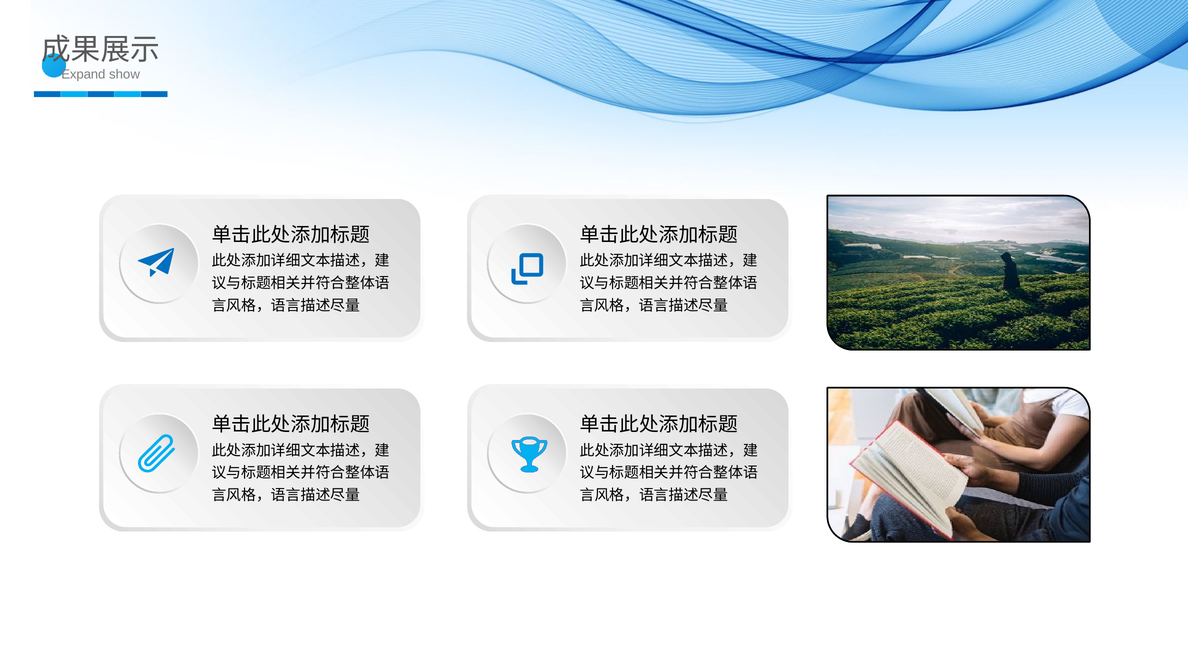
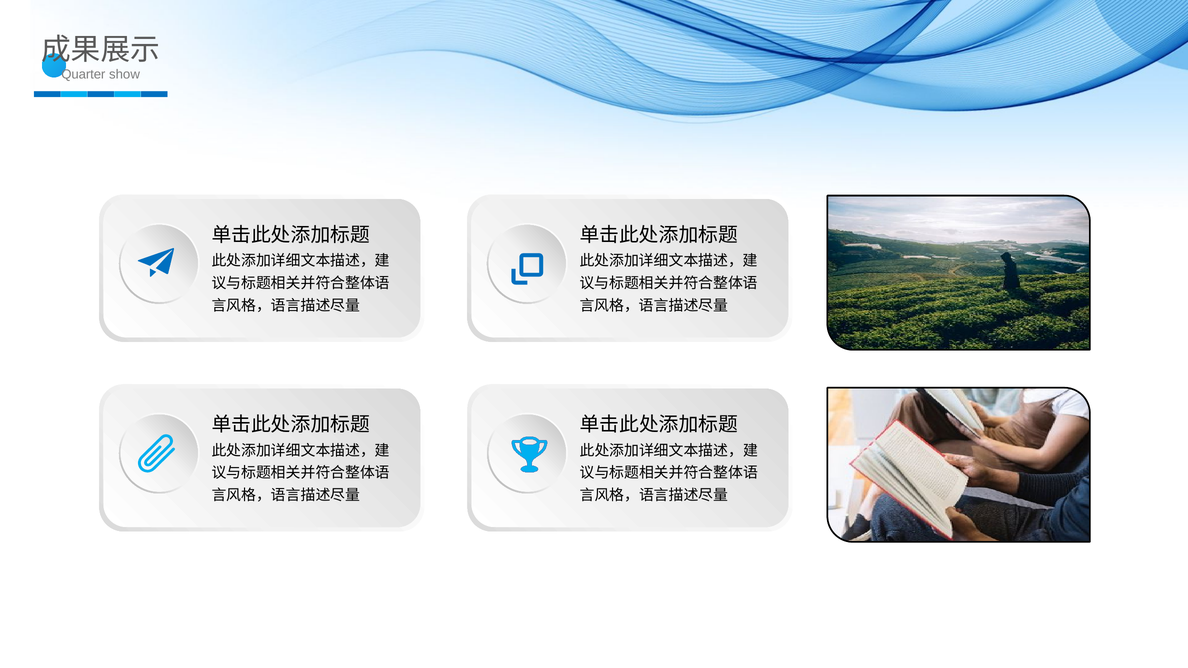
Expand: Expand -> Quarter (83, 75)
